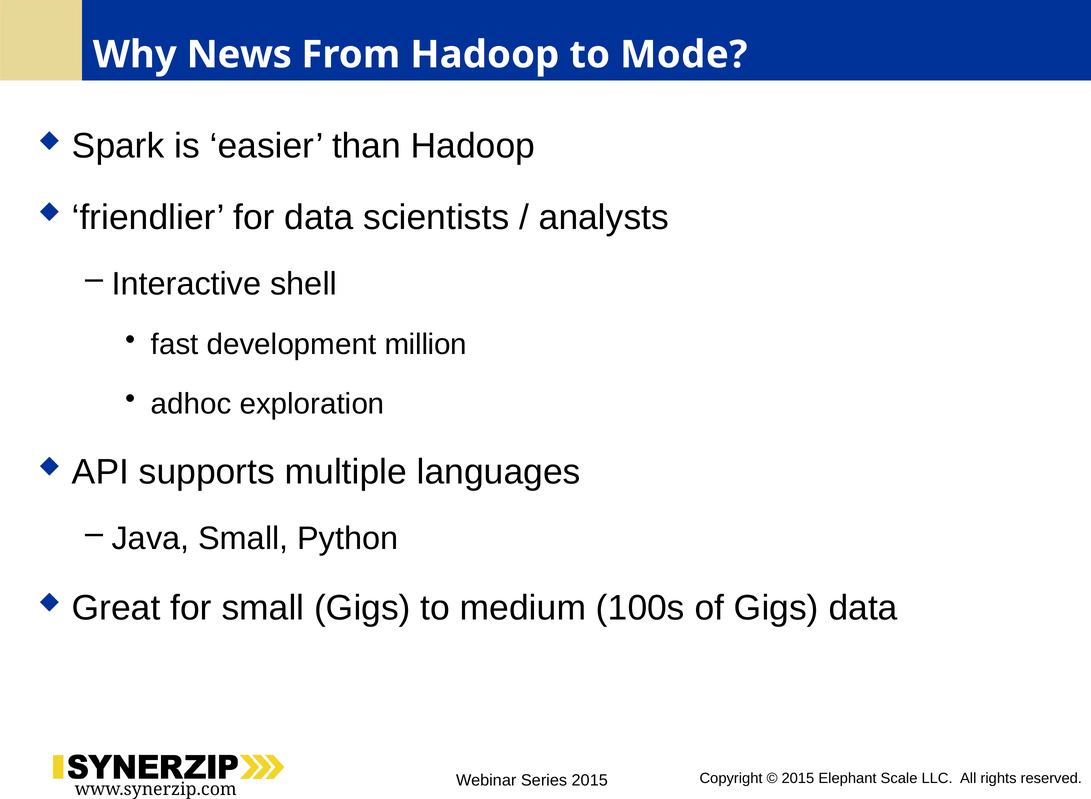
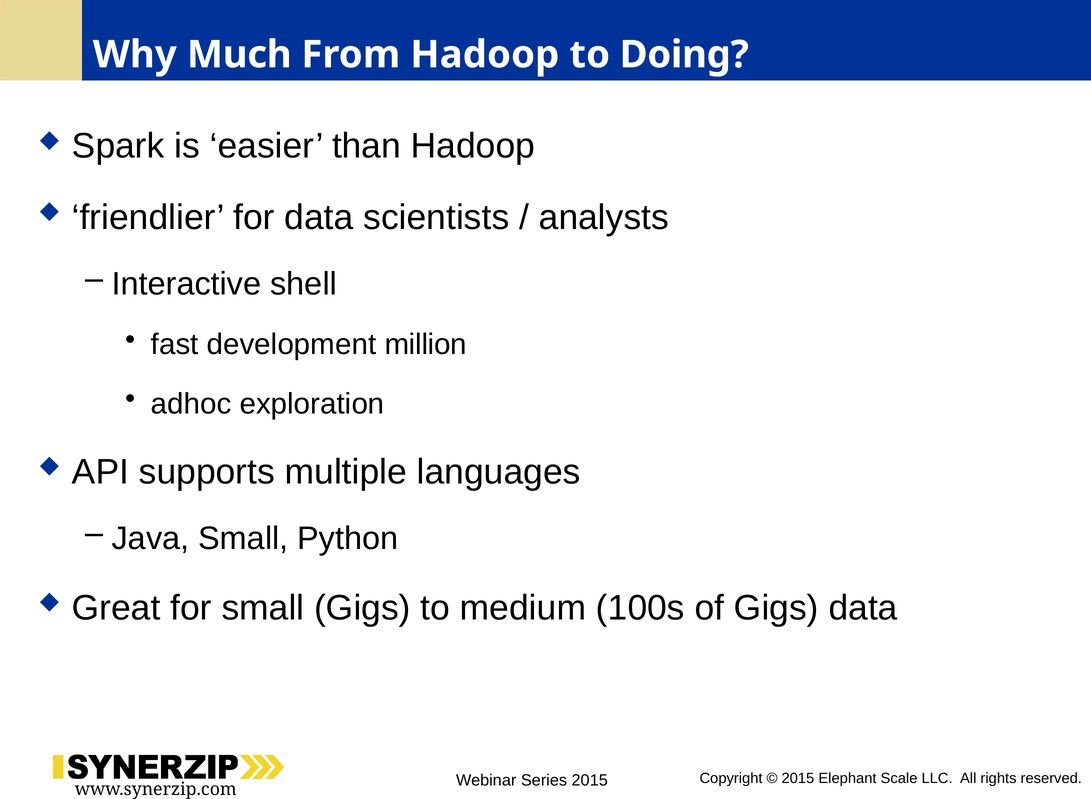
News: News -> Much (239, 55)
Mode: Mode -> Doing (684, 55)
